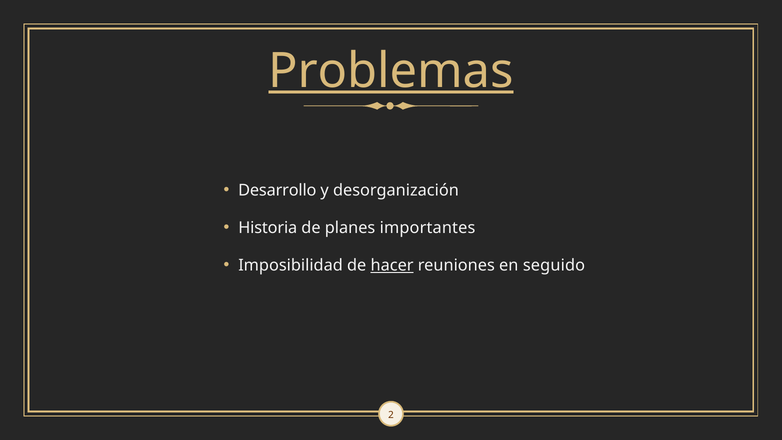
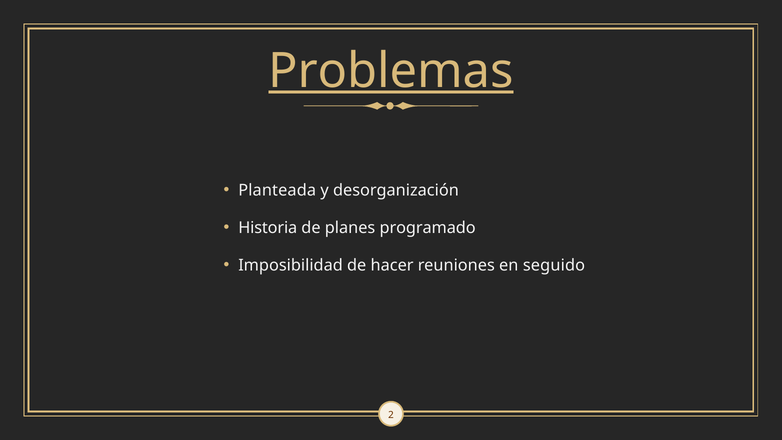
Desarrollo: Desarrollo -> Planteada (277, 190)
importantes: importantes -> programado (428, 228)
hacer underline: present -> none (392, 265)
